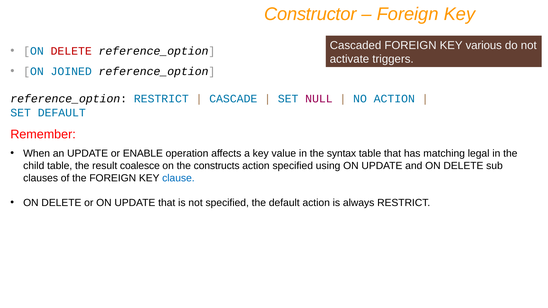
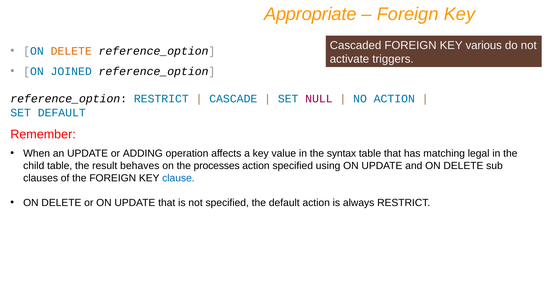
Constructor: Constructor -> Appropriate (310, 14)
DELETE colour: red -> orange (71, 51)
ENABLE: ENABLE -> ADDING (143, 153)
coalesce: coalesce -> behaves (140, 166)
constructs: constructs -> processes (217, 166)
